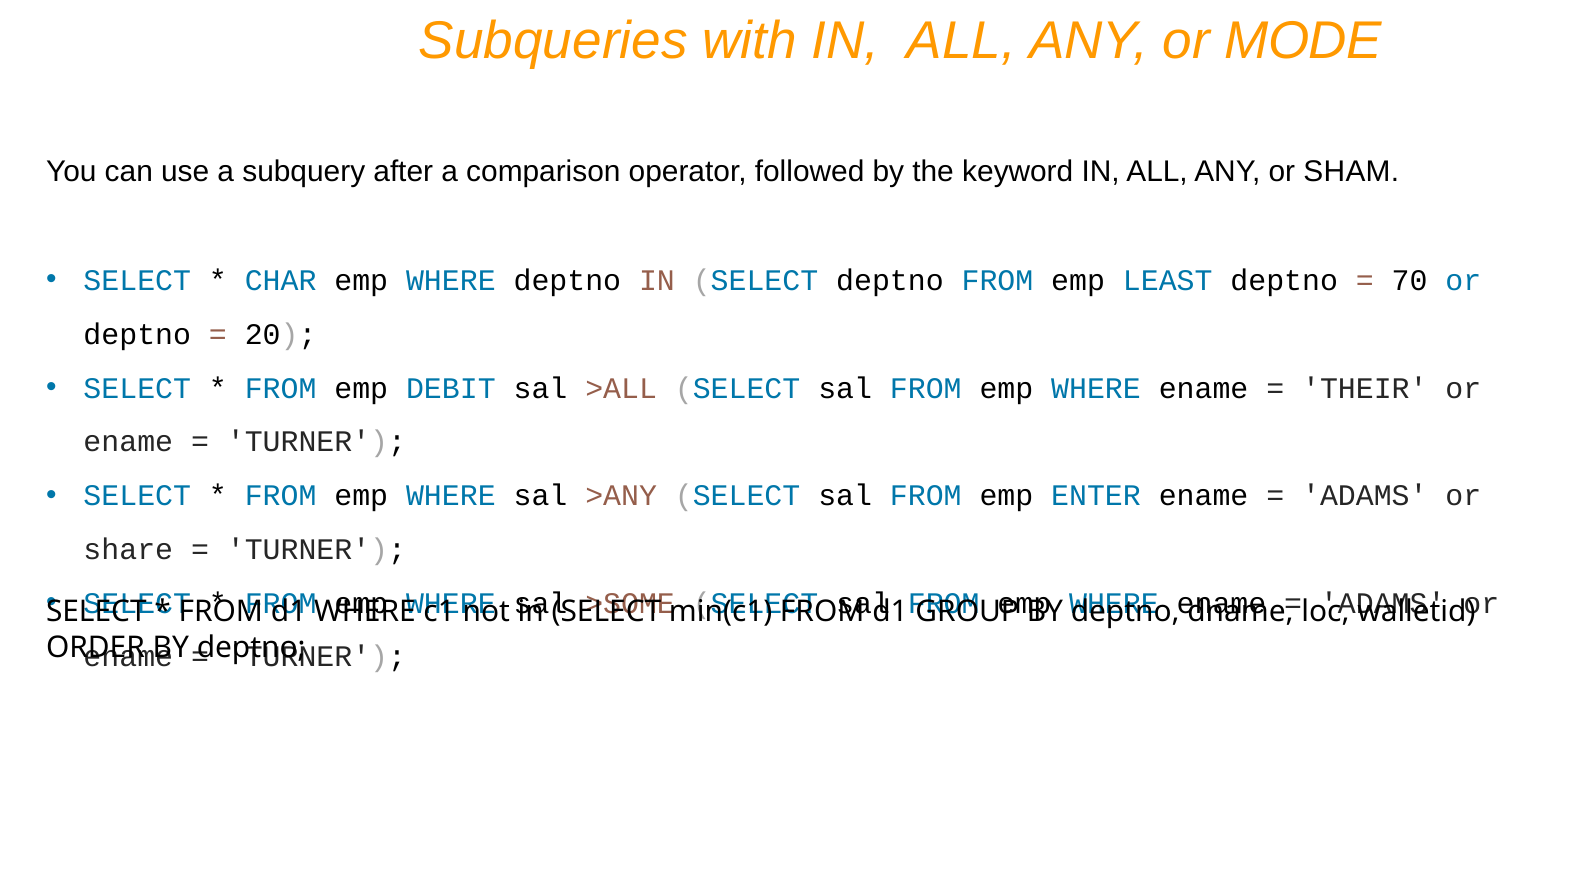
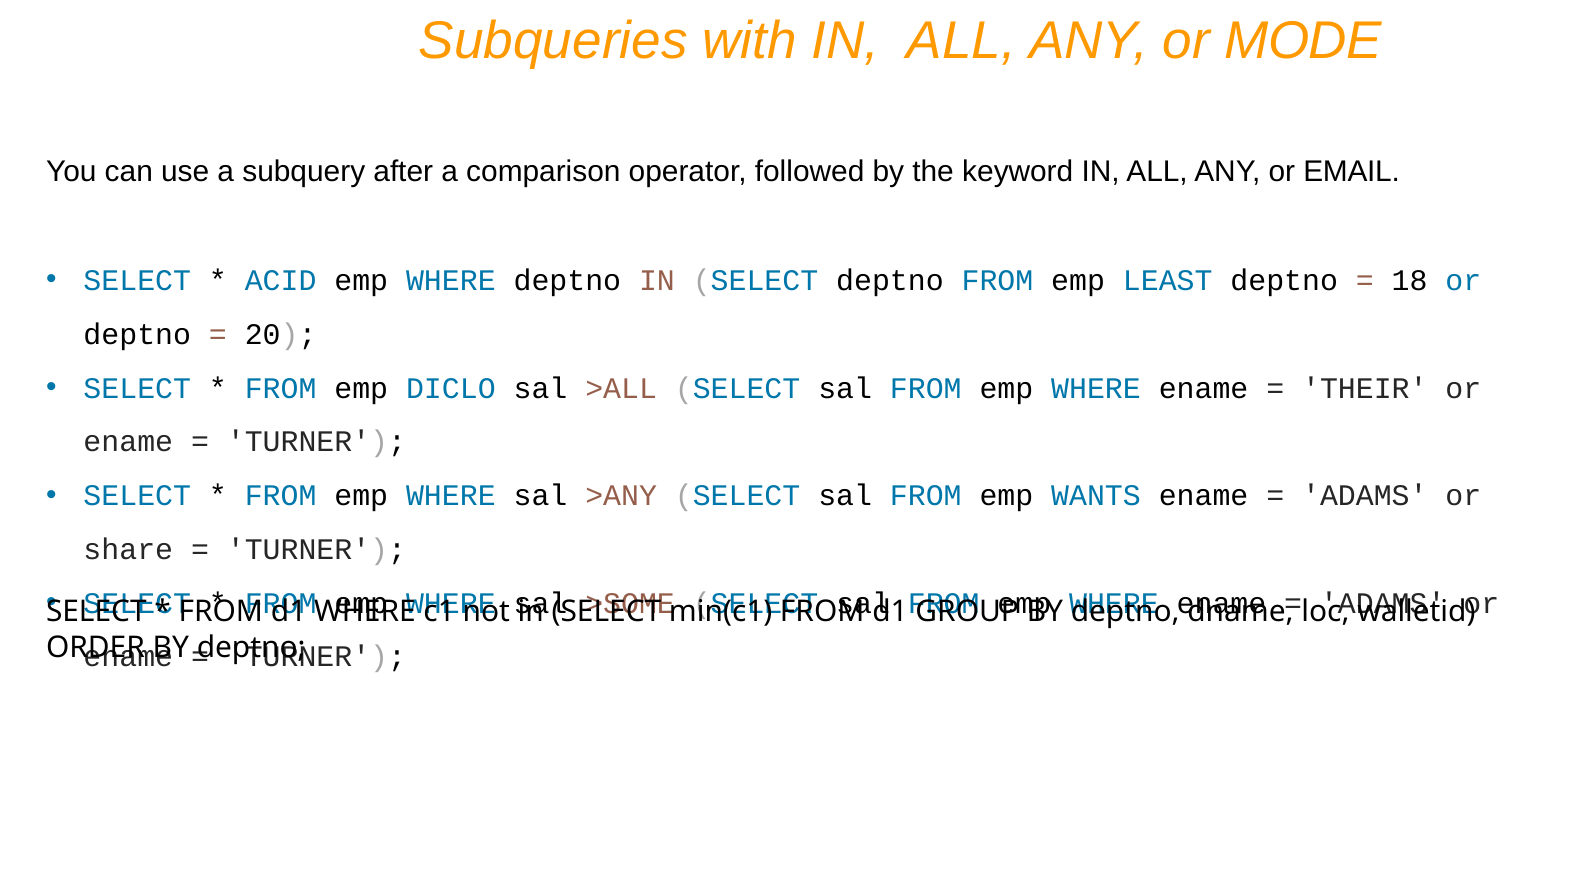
SHAM: SHAM -> EMAIL (1352, 172)
CHAR: CHAR -> ACID (281, 281)
70: 70 -> 18 (1410, 281)
DEBIT: DEBIT -> DICLO (451, 388)
ENTER: ENTER -> WANTS (1096, 496)
